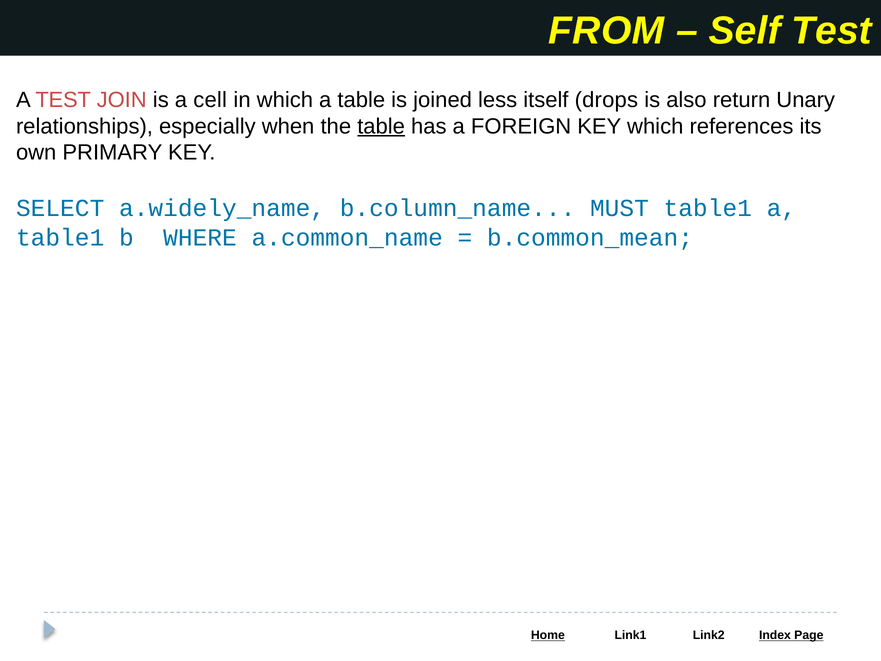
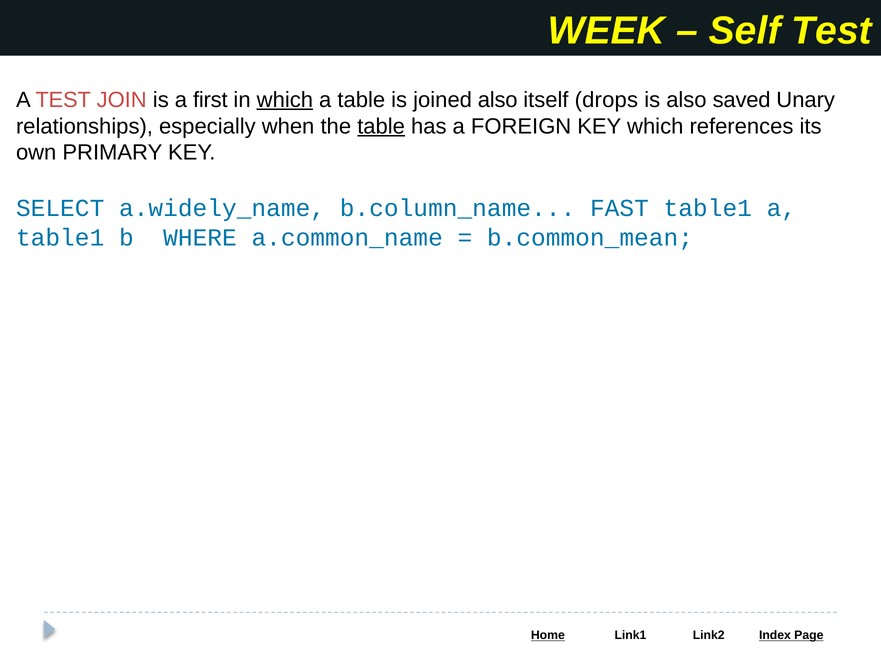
FROM: FROM -> WEEK (607, 31)
cell: cell -> first (210, 100)
which underline: none -> present (285, 100)
joined less: less -> also (498, 100)
return: return -> saved (742, 100)
MUST: MUST -> FAST (619, 208)
